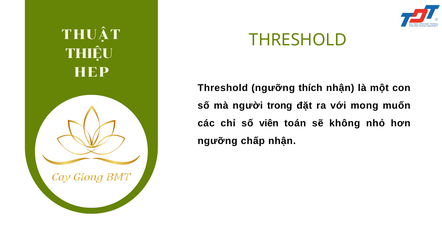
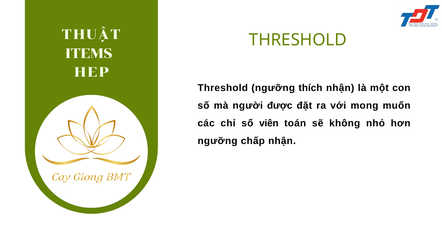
THIỆU: THIỆU -> ITEMS (89, 53)
trong: trong -> được (280, 105)
